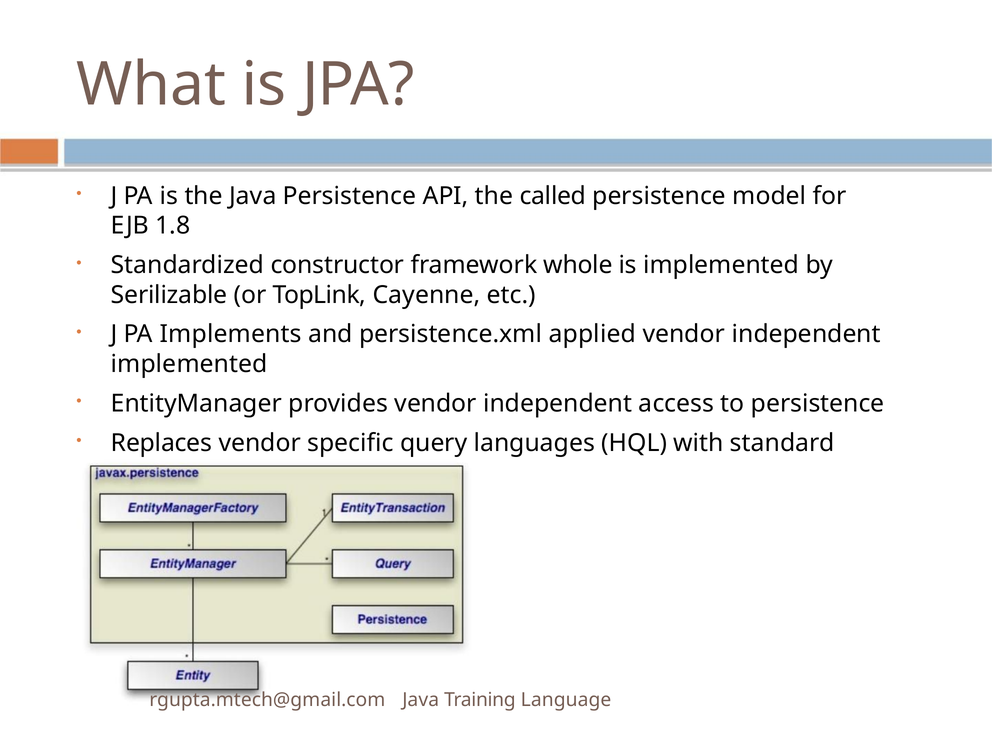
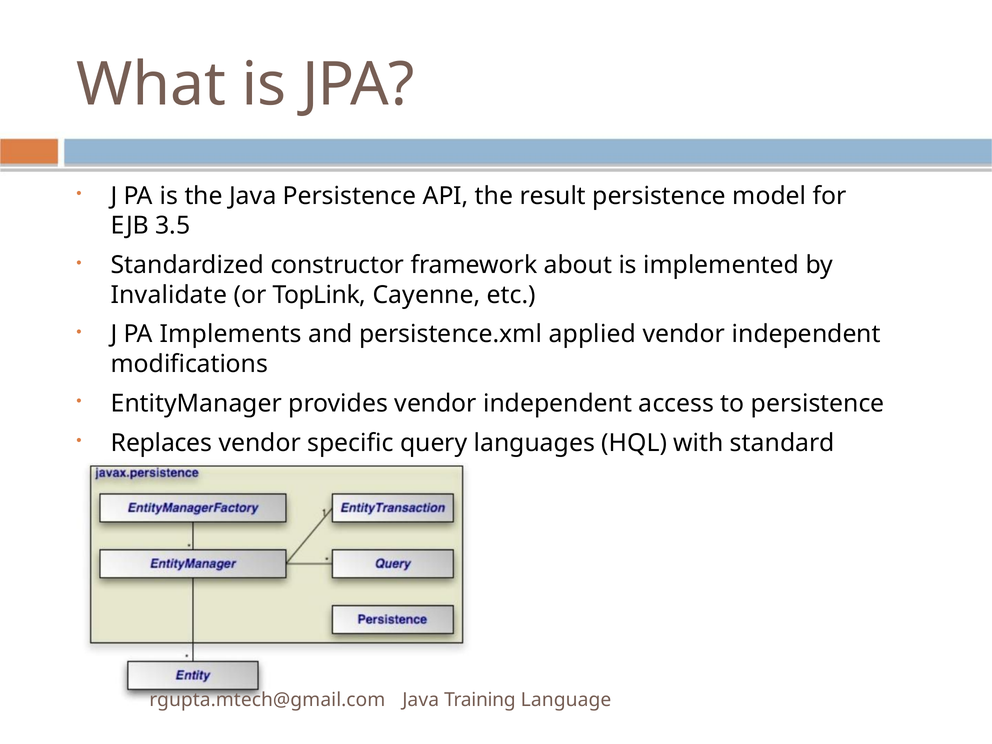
called: called -> result (553, 196)
1.8: 1.8 -> 3.5 (173, 226)
whole: whole -> about (578, 265)
Serilizable: Serilizable -> Invalidate (169, 295)
implemented: implemented -> modiﬁcations (189, 364)
